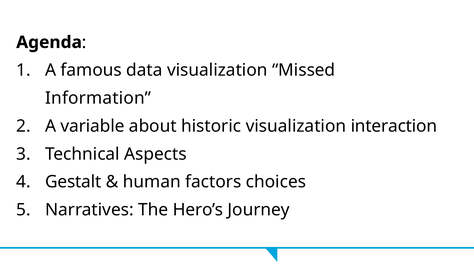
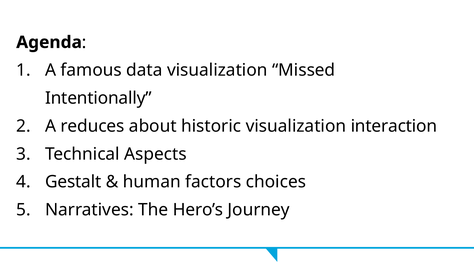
Information: Information -> Intentionally (98, 98)
variable: variable -> reduces (93, 126)
